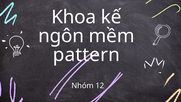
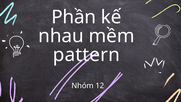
Khoa: Khoa -> Phần (74, 17)
ngôn: ngôn -> nhau (61, 36)
